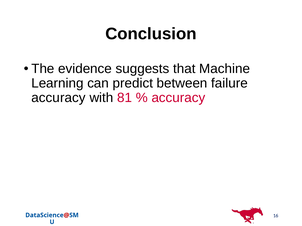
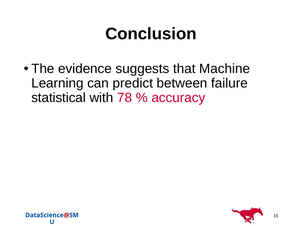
accuracy: accuracy -> statistical (59, 98)
81: 81 -> 78 (125, 98)
